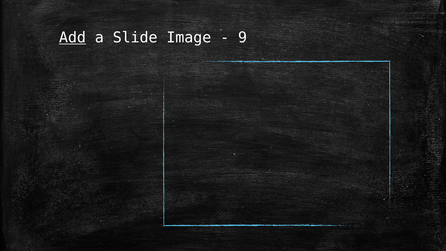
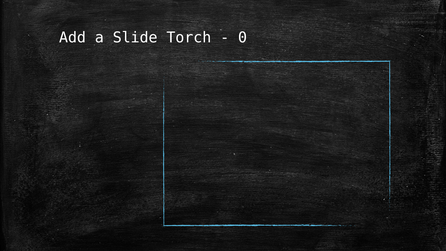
Add underline: present -> none (72, 38)
Image: Image -> Torch (189, 38)
9: 9 -> 0 (243, 38)
